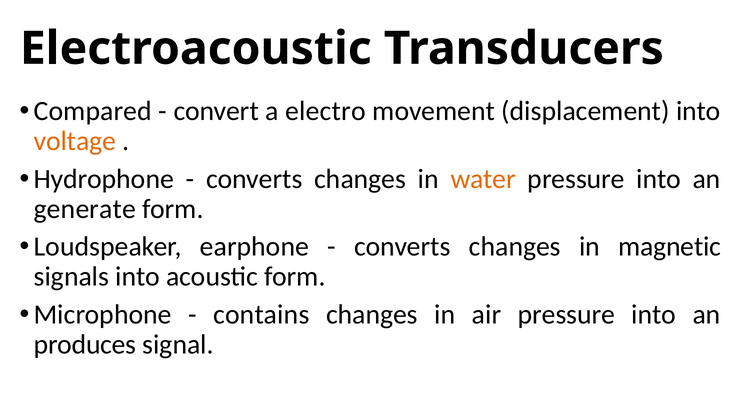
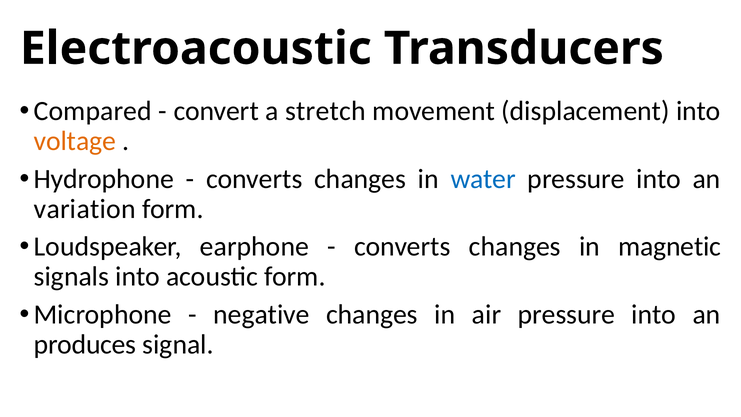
electro: electro -> stretch (326, 111)
water colour: orange -> blue (483, 179)
generate: generate -> variation (85, 209)
contains: contains -> negative (261, 314)
